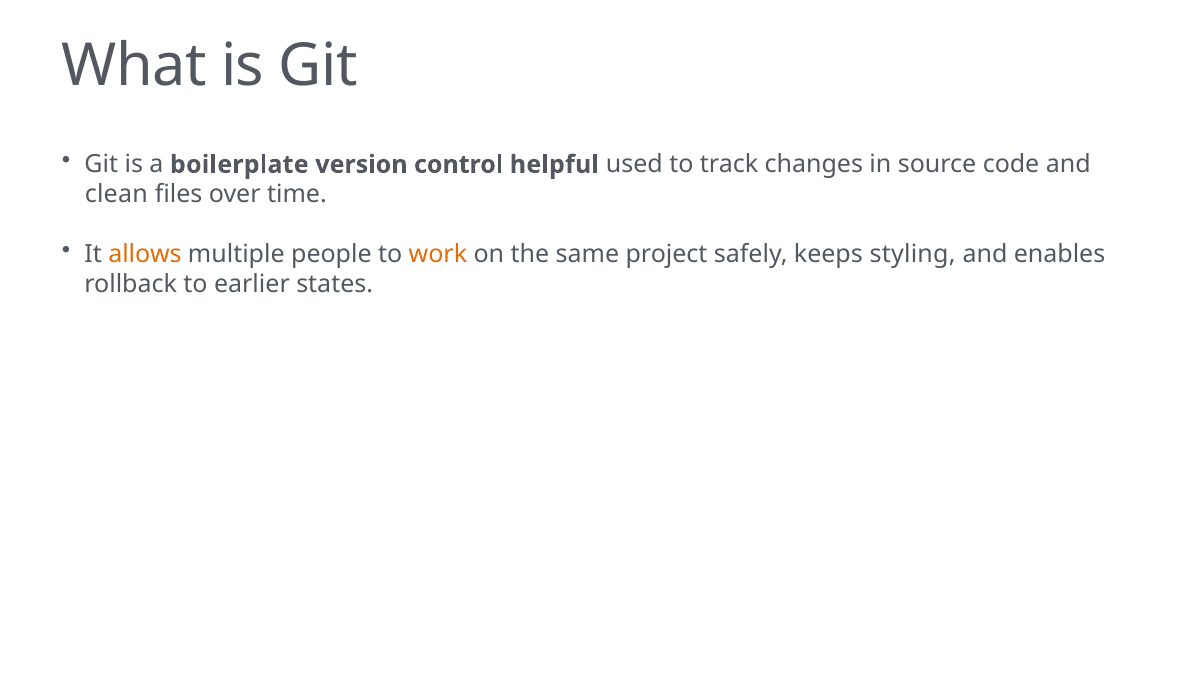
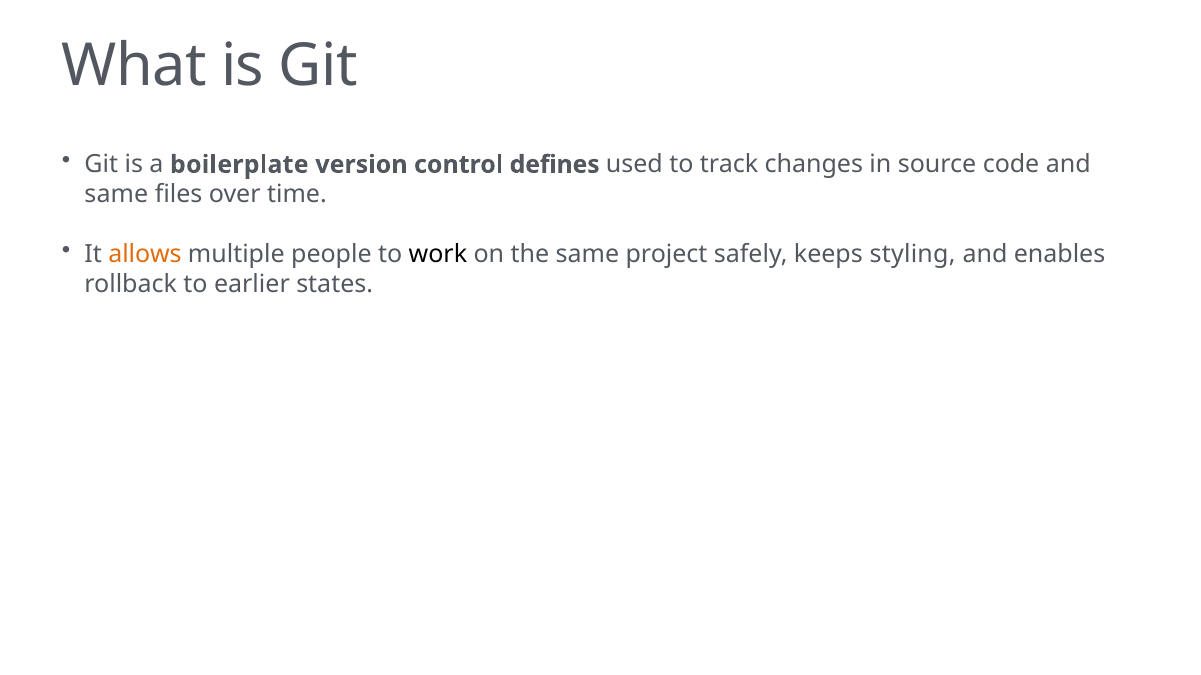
helpful: helpful -> defines (555, 165)
clean: clean -> same (116, 195)
work colour: orange -> black (438, 254)
